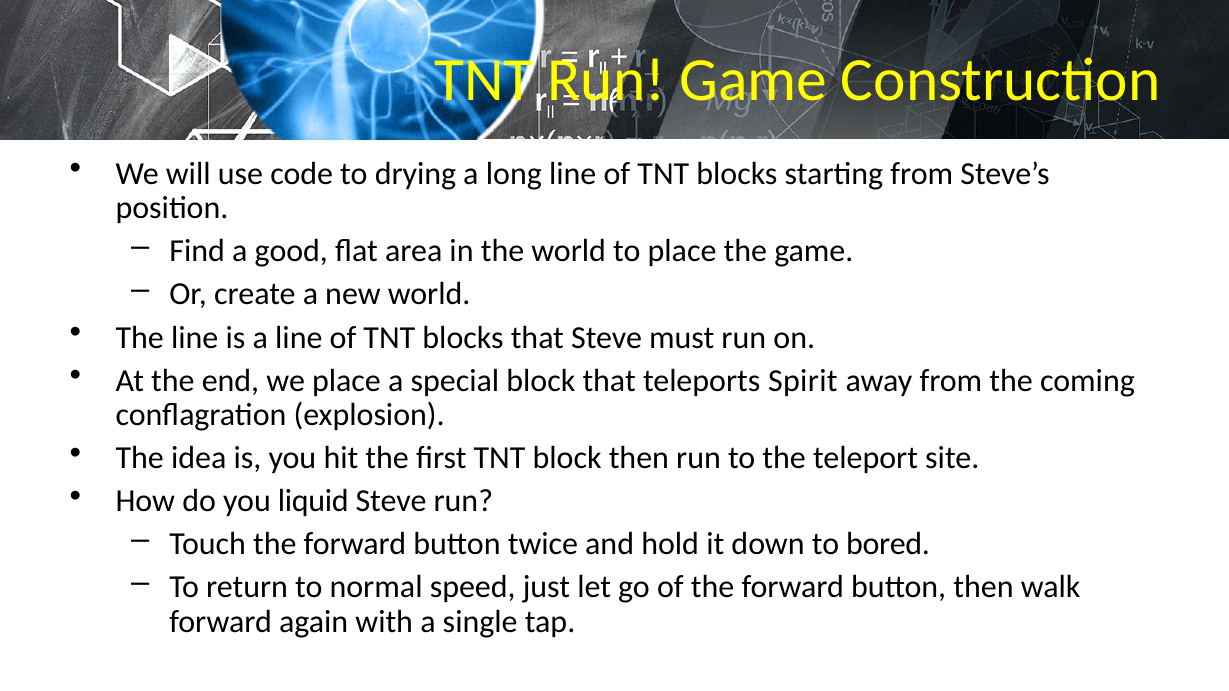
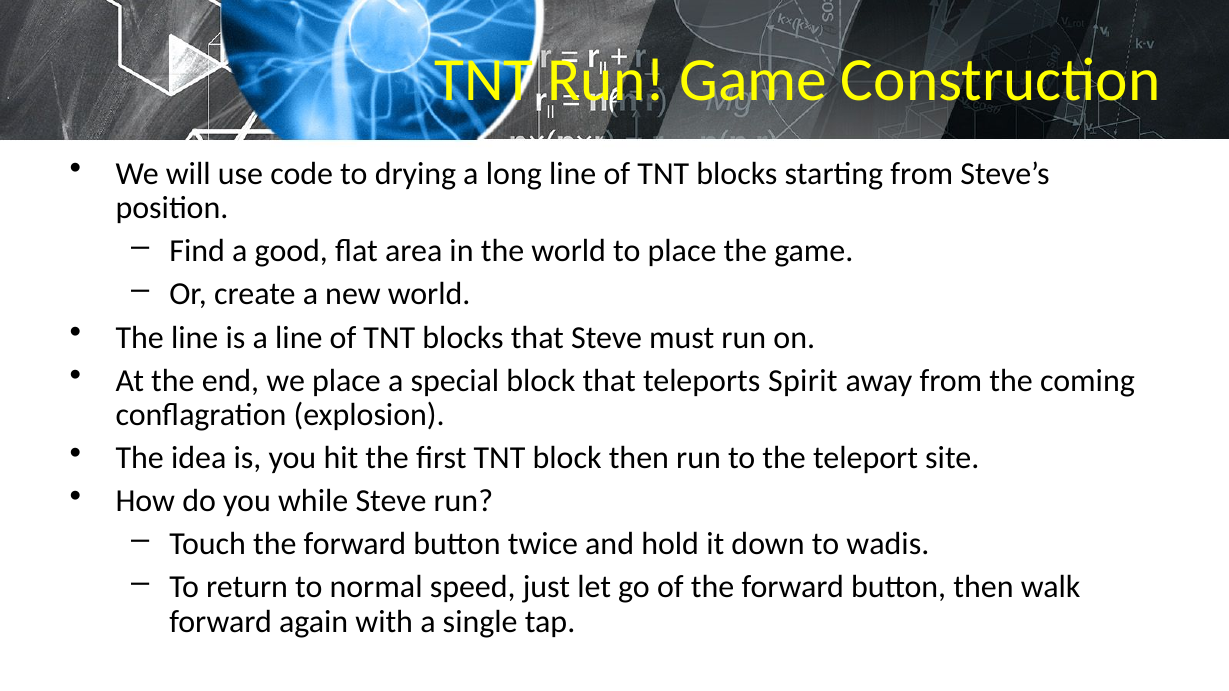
liquid: liquid -> while (313, 501)
bored: bored -> wadis (888, 545)
